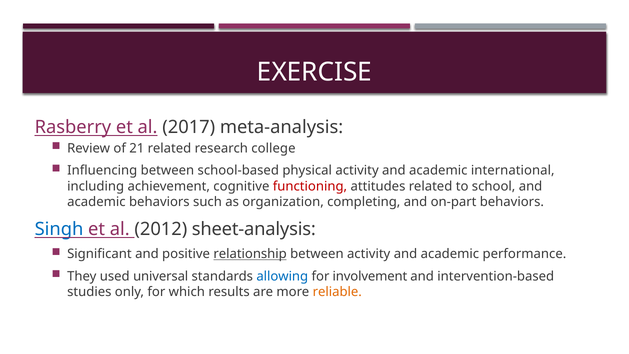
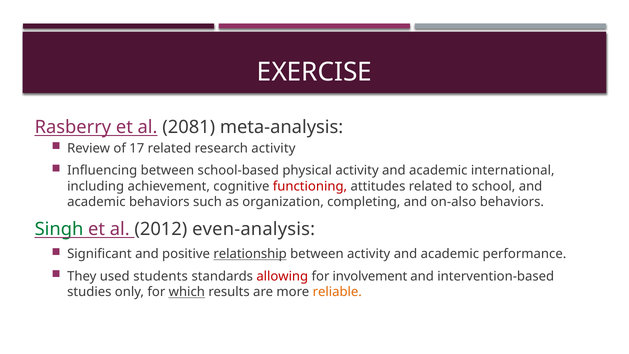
2017: 2017 -> 2081 (189, 127)
21: 21 -> 17 (137, 148)
research college: college -> activity (273, 148)
on-part: on-part -> on-also (454, 202)
Singh colour: blue -> green (59, 229)
sheet-analysis: sheet-analysis -> even-analysis (254, 229)
universal: universal -> students (161, 276)
allowing colour: blue -> red (282, 276)
which underline: none -> present (187, 292)
